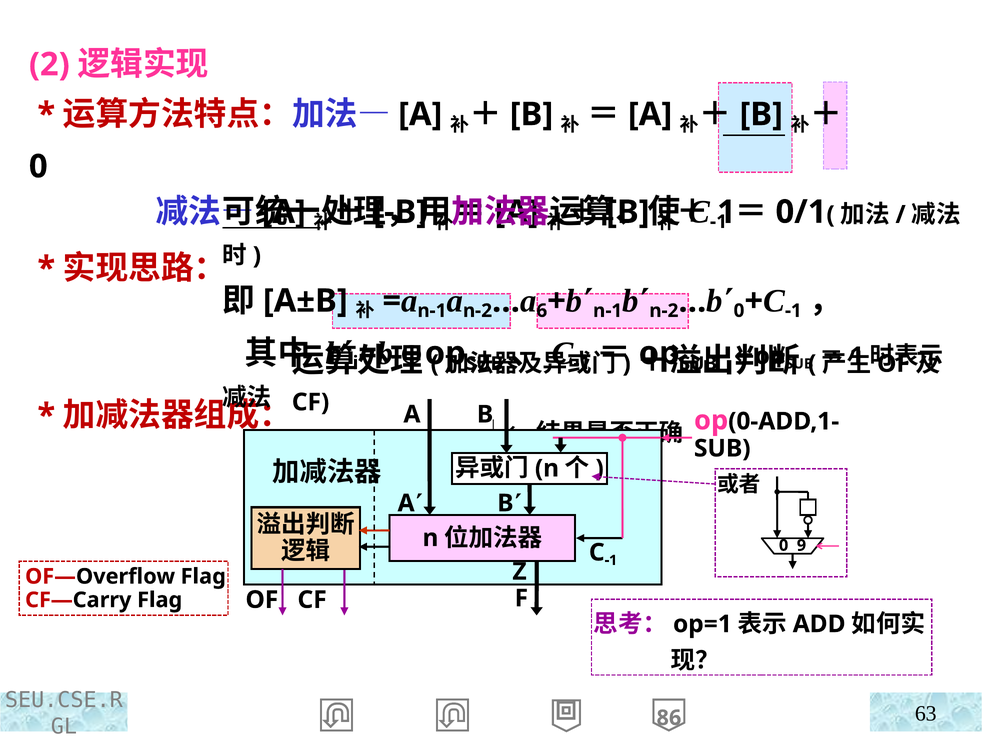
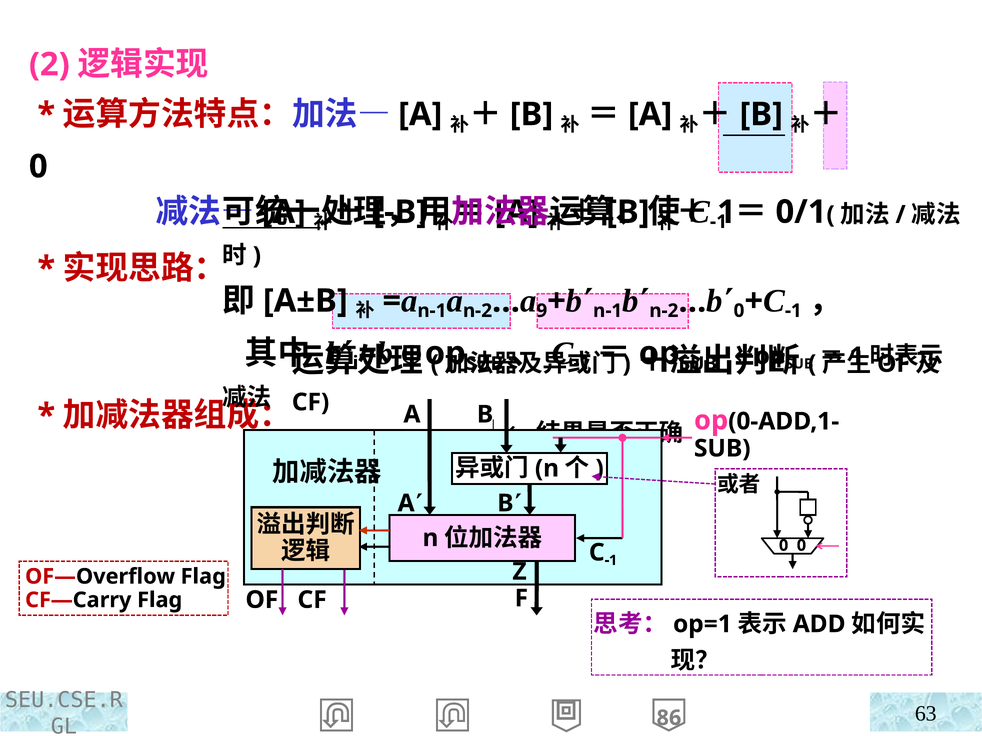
6: 6 -> 9 (542, 311)
0 9: 9 -> 0 (801, 546)
